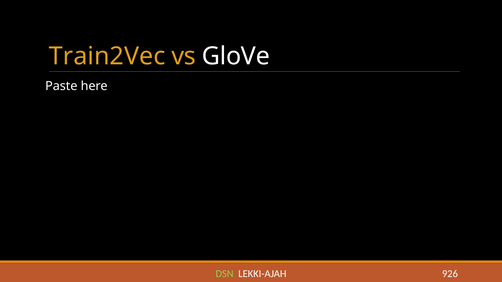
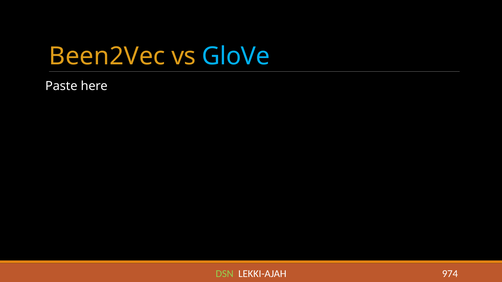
Train2Vec: Train2Vec -> Been2Vec (107, 56)
GloVe colour: white -> light blue (236, 56)
926: 926 -> 974 (450, 274)
